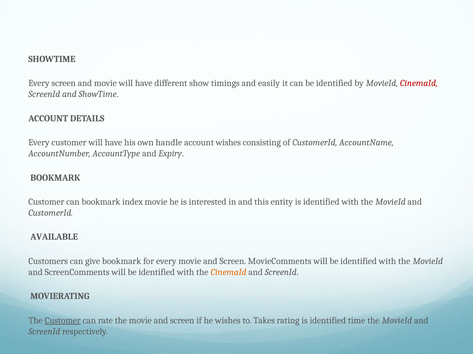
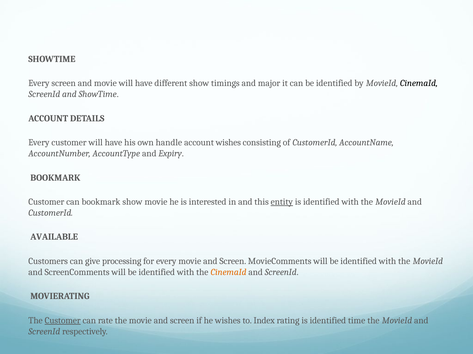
easily: easily -> major (269, 83)
CinemaId colour: red -> black (419, 83)
bookmark index: index -> show (132, 202)
entity underline: none -> present (282, 202)
give bookmark: bookmark -> processing (122, 262)
Takes: Takes -> Index (264, 321)
